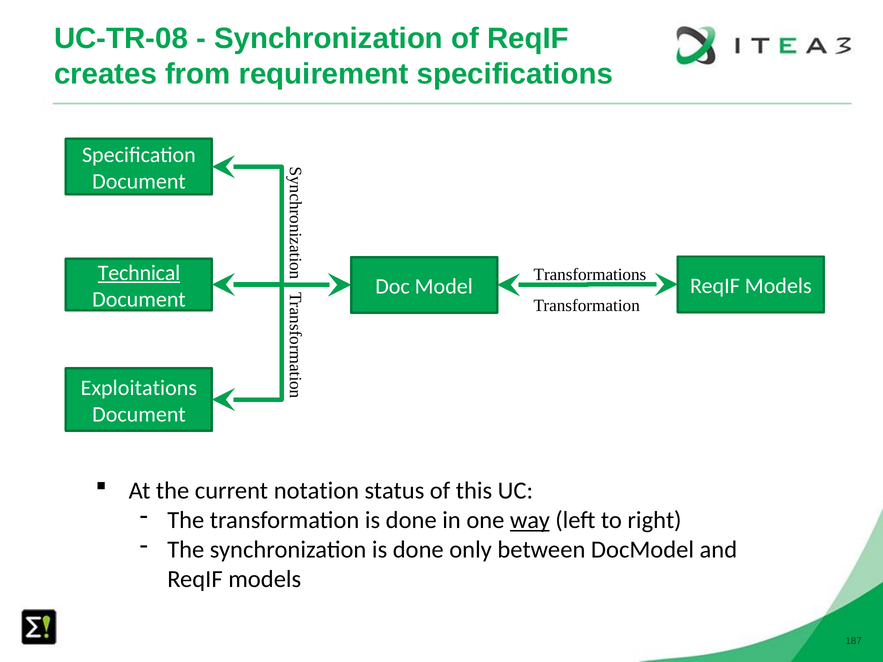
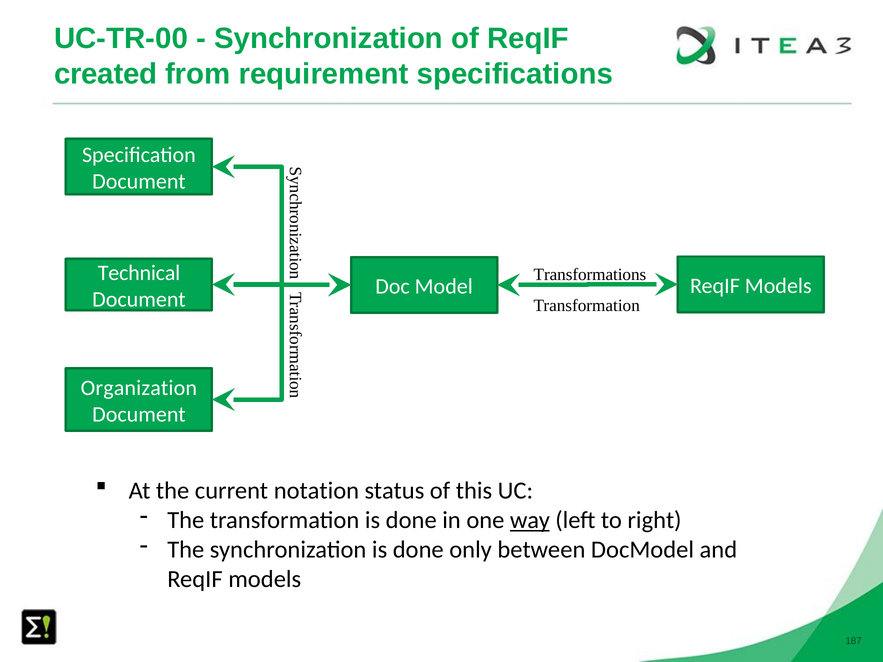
UC-TR-08: UC-TR-08 -> UC-TR-00 (121, 39)
creates: creates -> created (106, 74)
Technical underline: present -> none (139, 273)
Exploitations: Exploitations -> Organization (139, 388)
